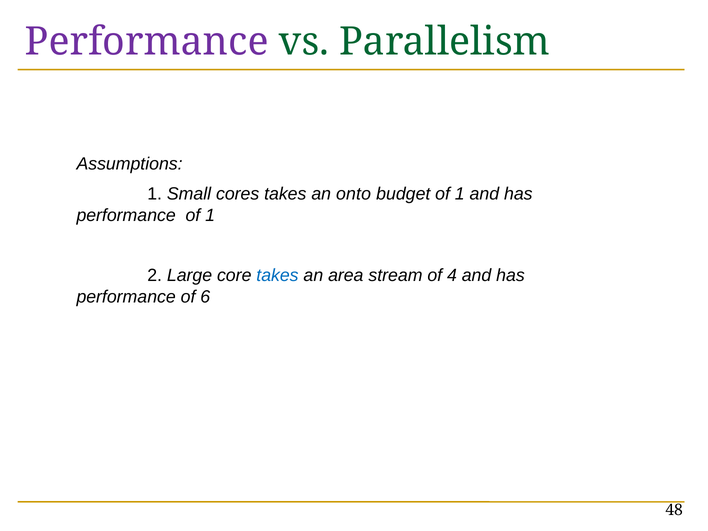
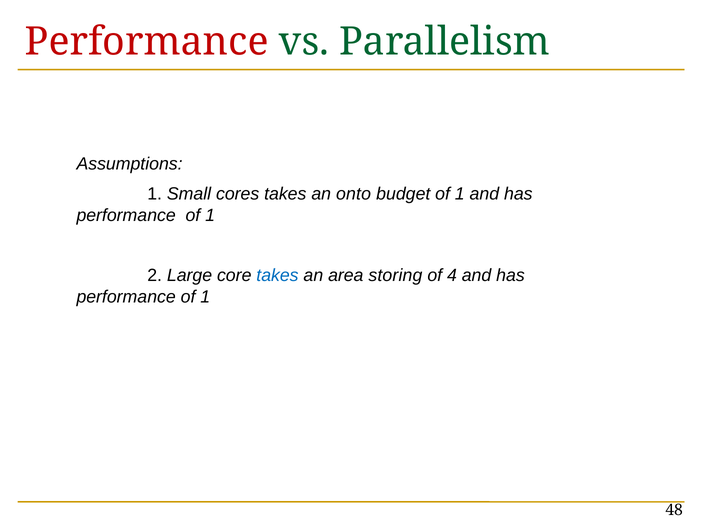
Performance colour: purple -> red (147, 42)
stream: stream -> storing (395, 276)
6: 6 -> 1 (205, 297)
